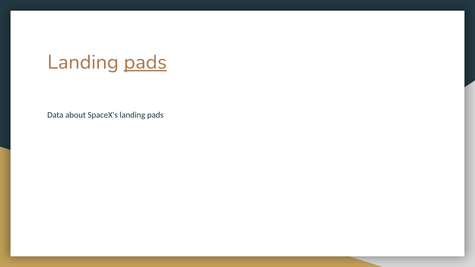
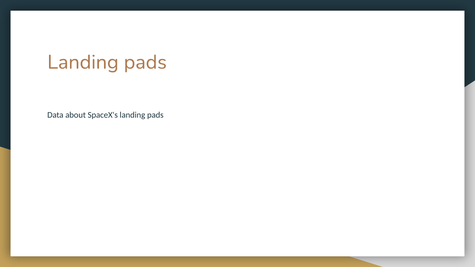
pads underline: present -> none (145, 62)
